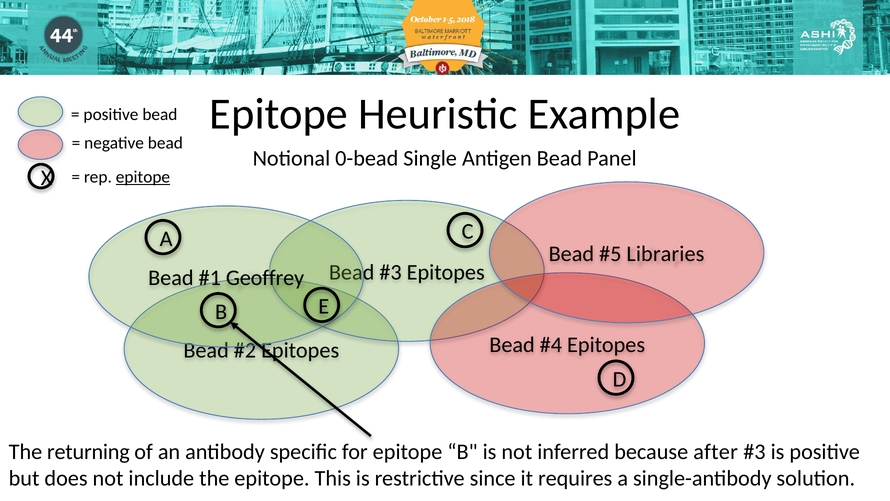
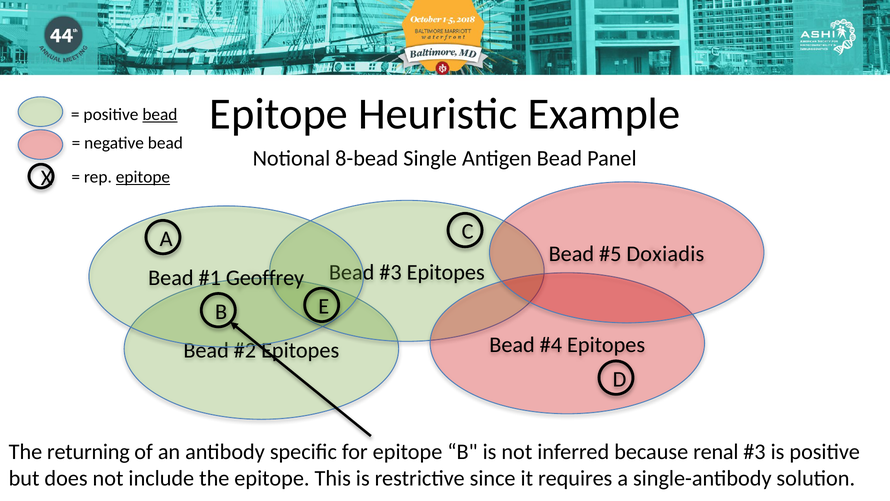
bead underline: none -> present (160, 115)
0-bead: 0-bead -> 8-bead (367, 158)
Libraries: Libraries -> Doxiadis (665, 254)
after: after -> renal (716, 451)
